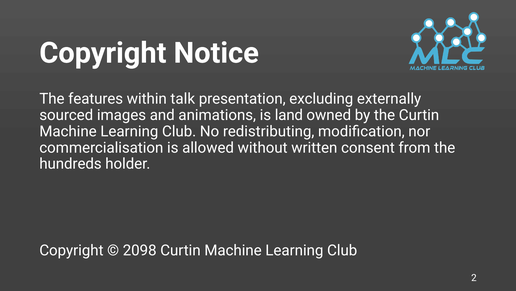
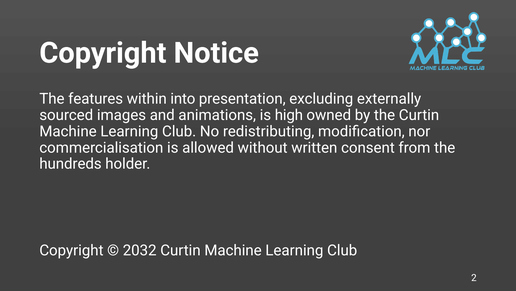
talk: talk -> into (183, 99)
land: land -> high (289, 115)
2098: 2098 -> 2032 (140, 250)
